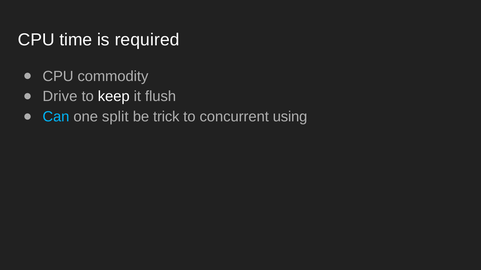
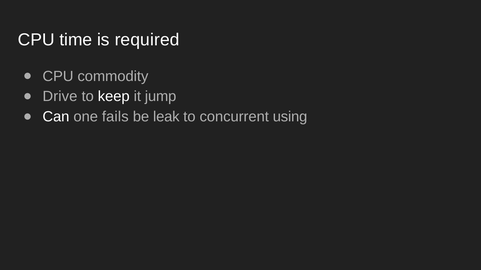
flush: flush -> jump (161, 97)
Can colour: light blue -> white (56, 117)
split: split -> fails (115, 117)
trick: trick -> leak (166, 117)
